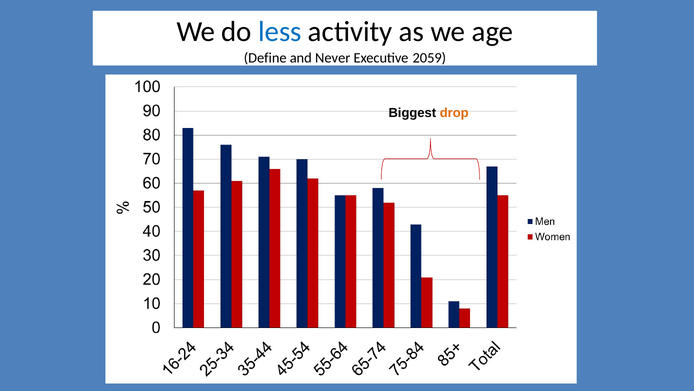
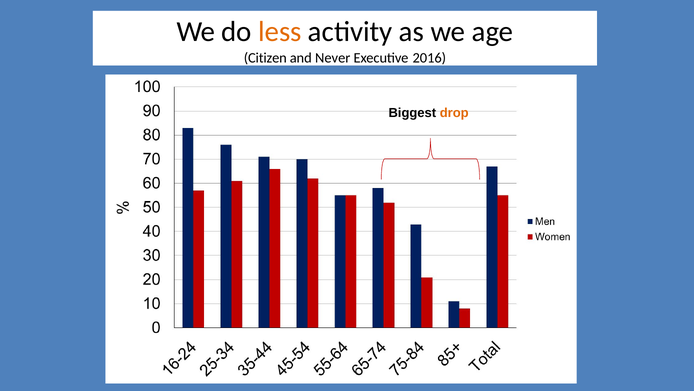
less colour: blue -> orange (280, 32)
Define: Define -> Citizen (265, 58)
2059: 2059 -> 2016 (429, 58)
